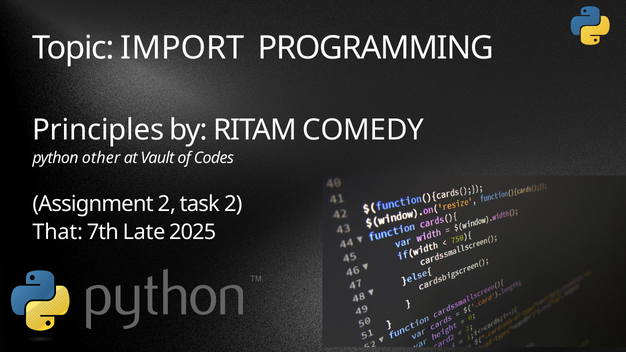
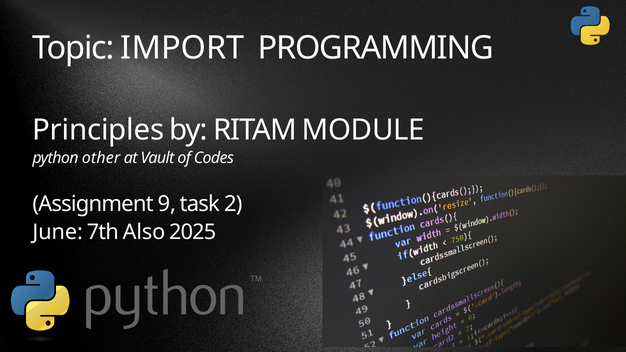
COMEDY: COMEDY -> MODULE (363, 130)
Assignment 2: 2 -> 9 (167, 204)
That: That -> June (58, 232)
Late: Late -> Also (144, 232)
